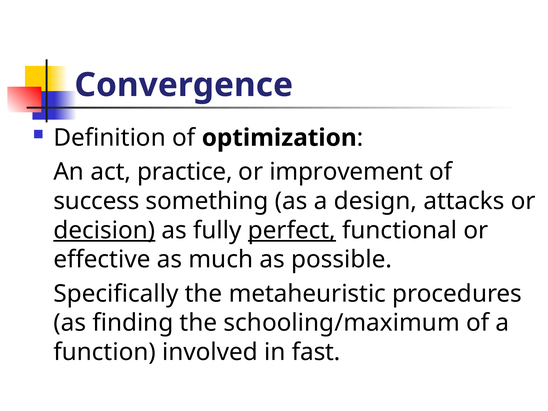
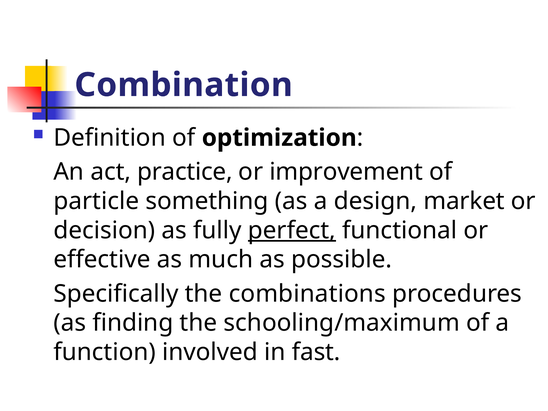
Convergence: Convergence -> Combination (184, 85)
success: success -> particle (96, 201)
attacks: attacks -> market (464, 201)
decision underline: present -> none (104, 230)
metaheuristic: metaheuristic -> combinations (307, 294)
